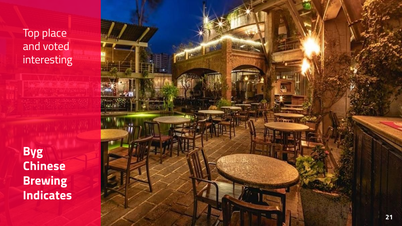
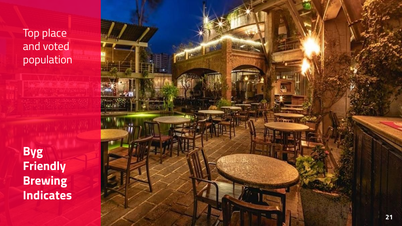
interesting: interesting -> population (48, 60)
Chinese: Chinese -> Friendly (44, 166)
